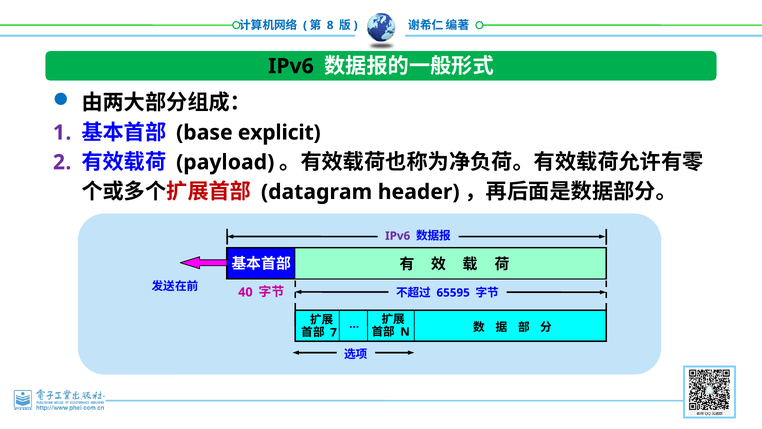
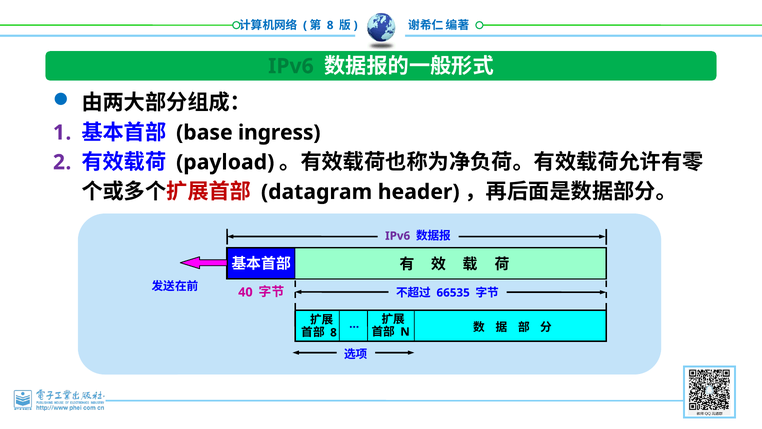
IPv6 colour: black -> green (291, 66)
explicit: explicit -> ingress (279, 133)
65595: 65595 -> 66535 (453, 292)
7: 7 -> 8 (333, 332)
